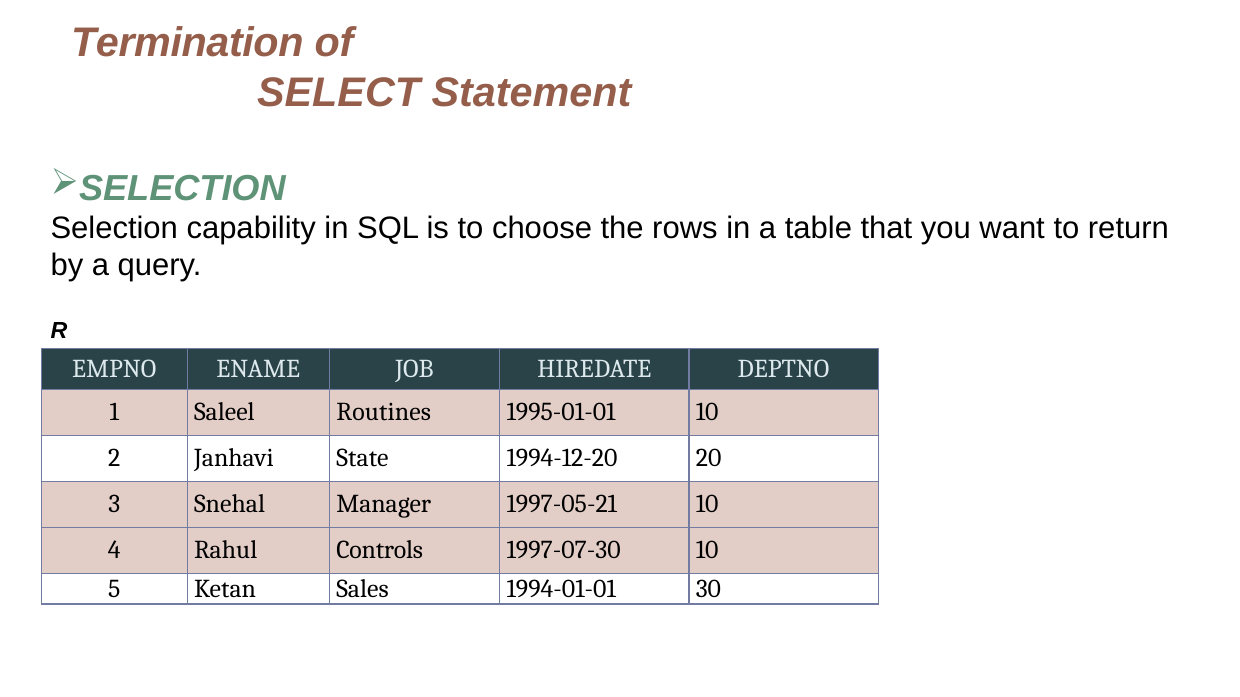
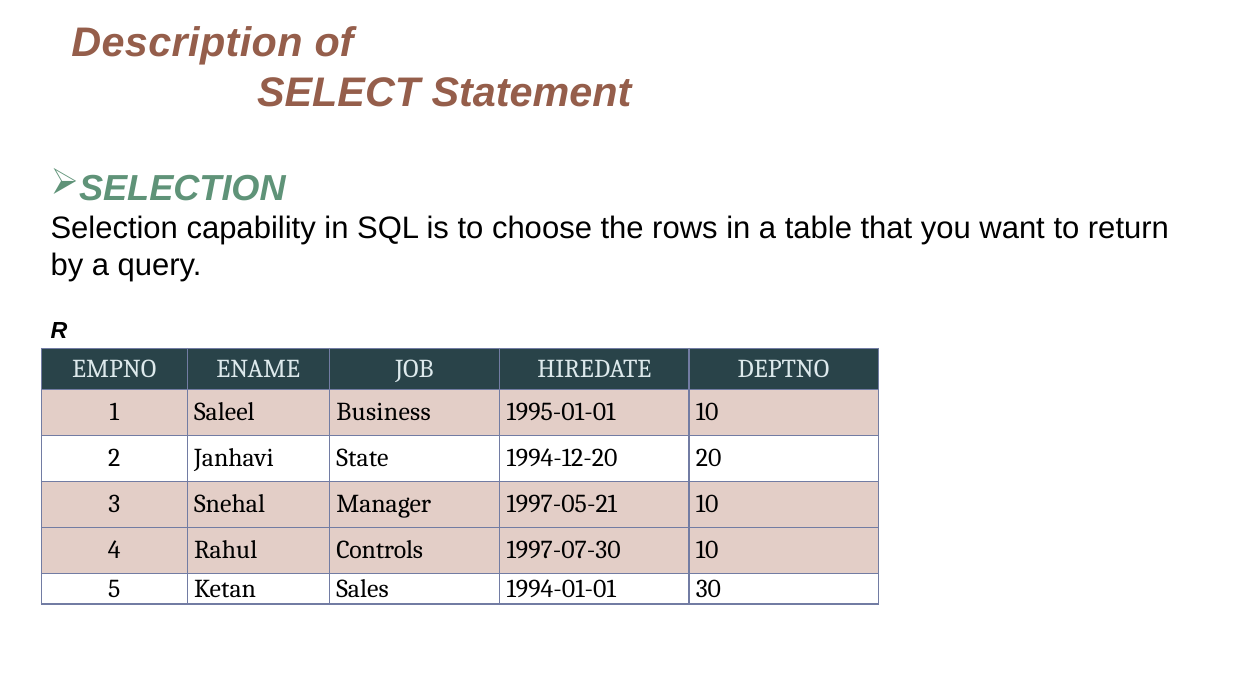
Termination: Termination -> Description (187, 43)
Routines: Routines -> Business (384, 413)
